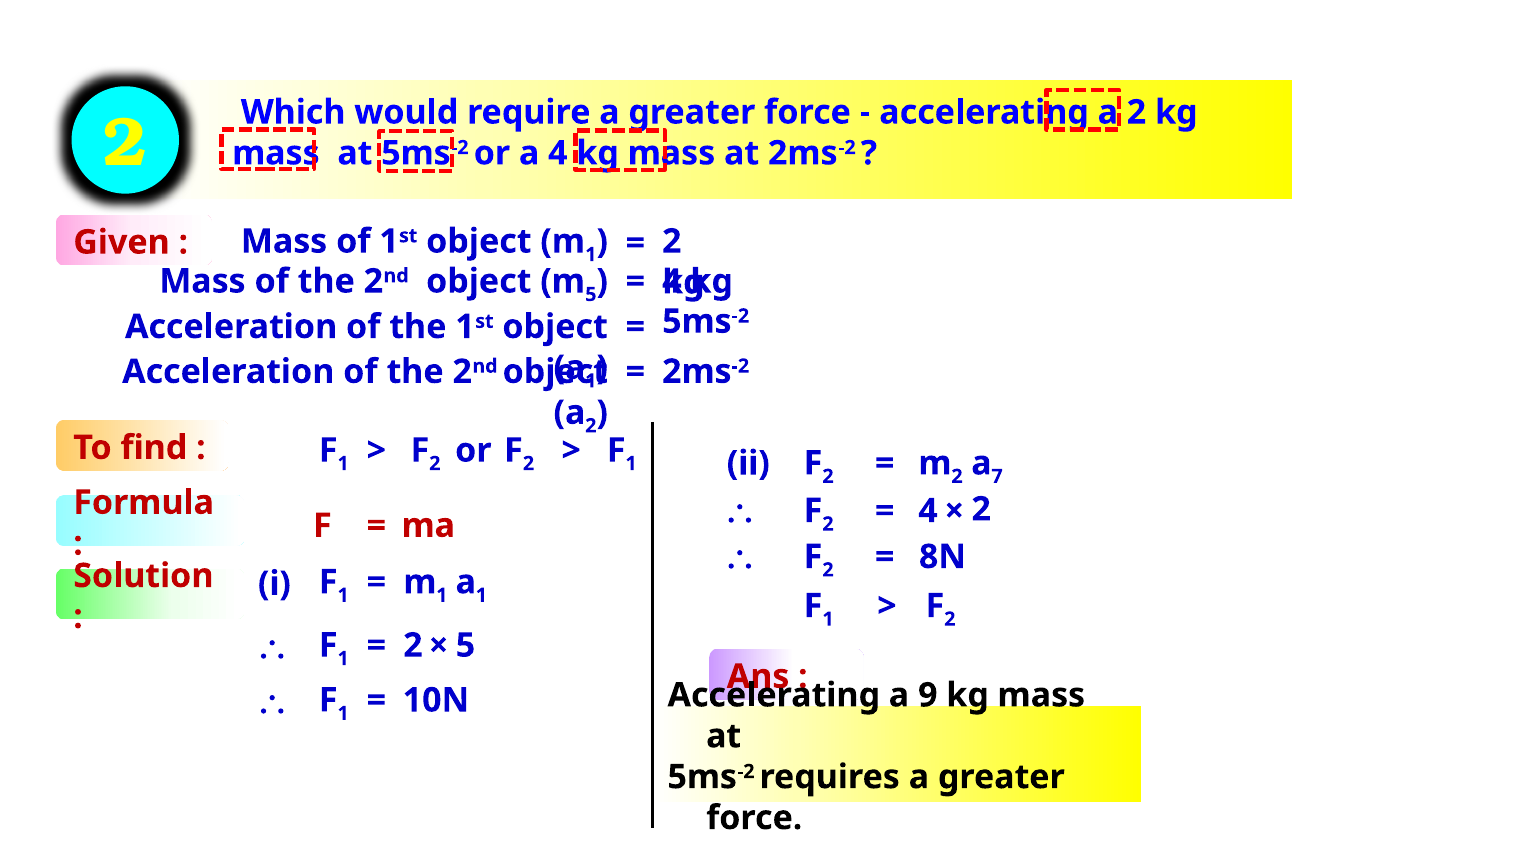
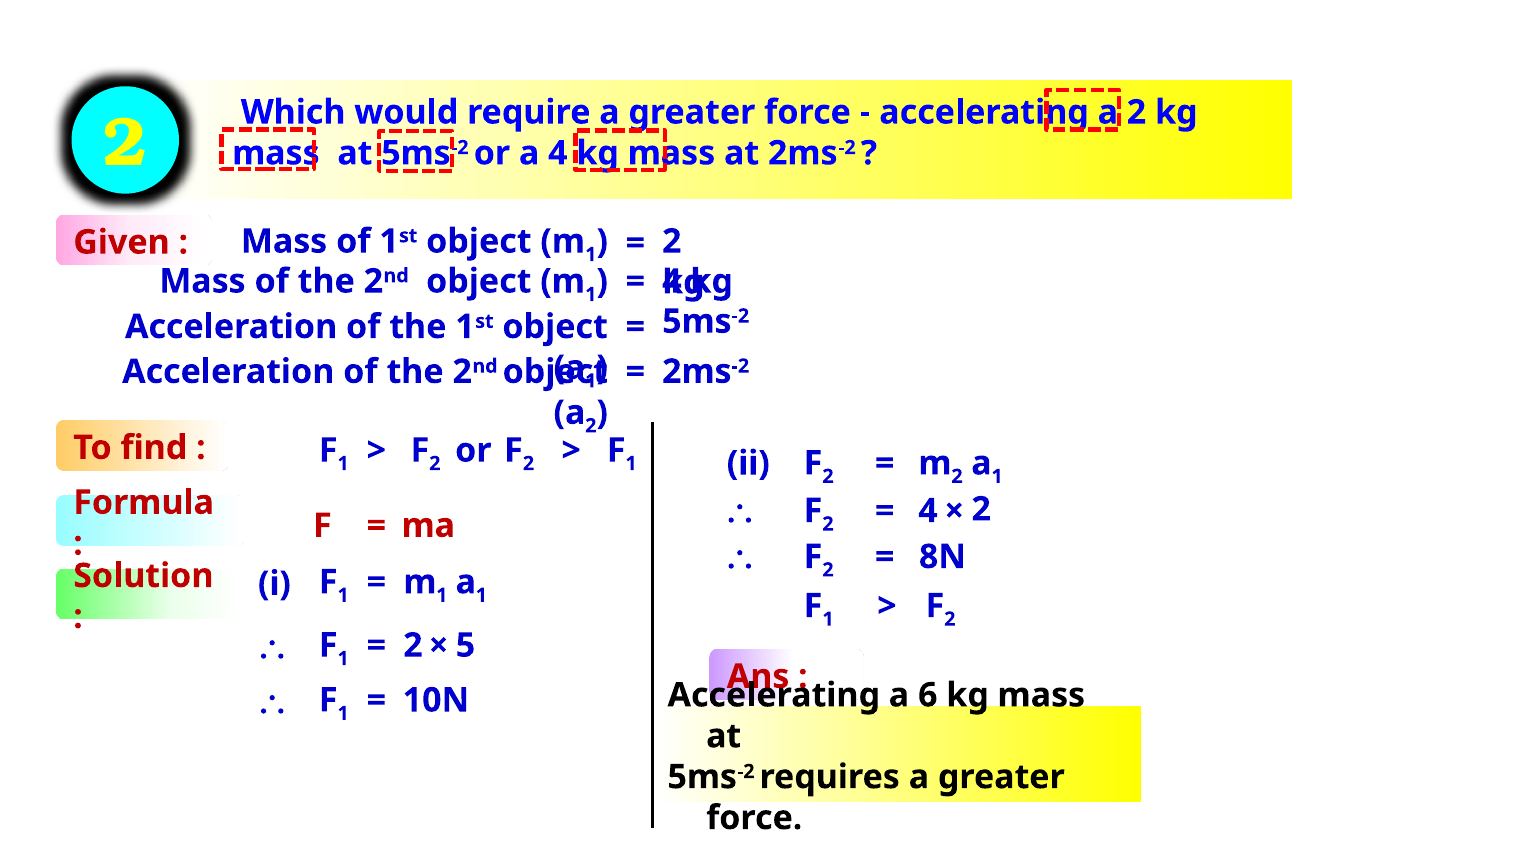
5: 5 -> 1 (591, 295)
2 a 7: 7 -> 1 (997, 477)
9: 9 -> 6 (928, 696)
